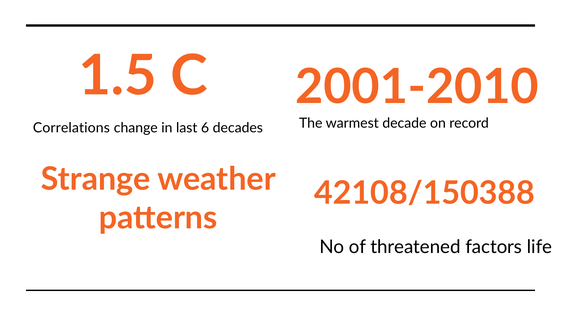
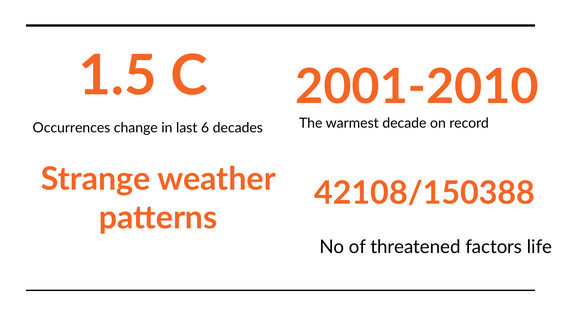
Correlations: Correlations -> Occurrences (71, 128)
